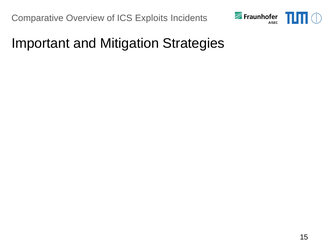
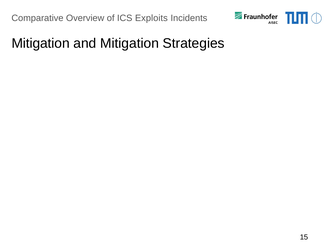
Important: Important -> Mitigation (41, 43)
